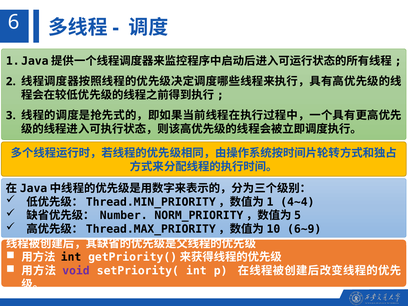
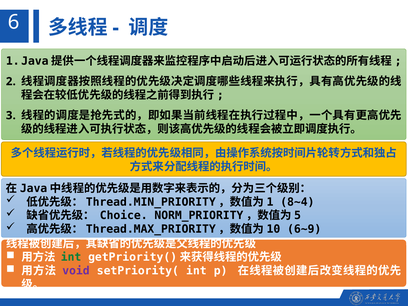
4~4: 4~4 -> 8~4 (297, 202)
Number: Number -> Choice (124, 216)
int colour: black -> green (71, 257)
